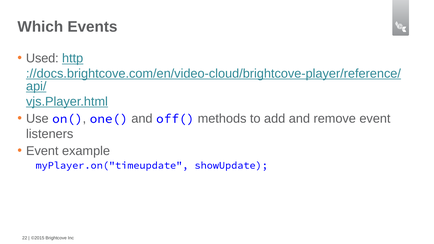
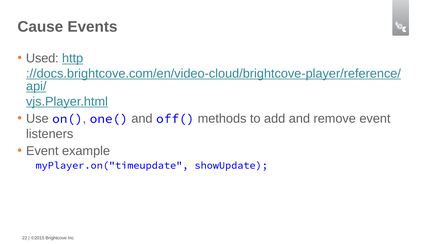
Which: Which -> Cause (40, 27)
